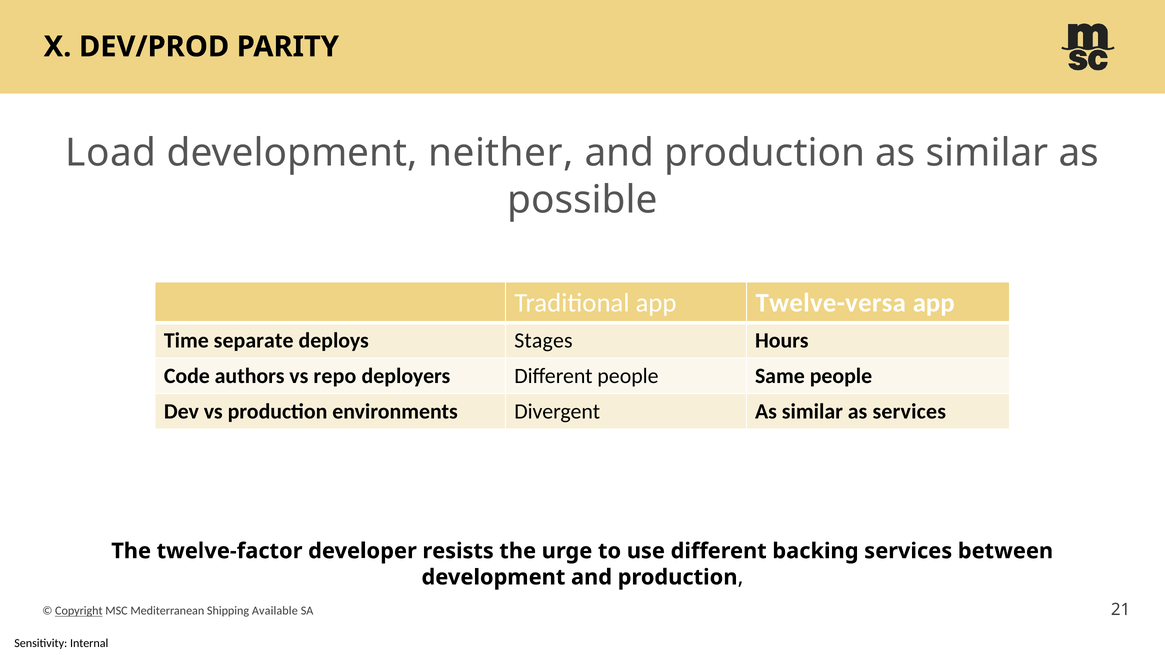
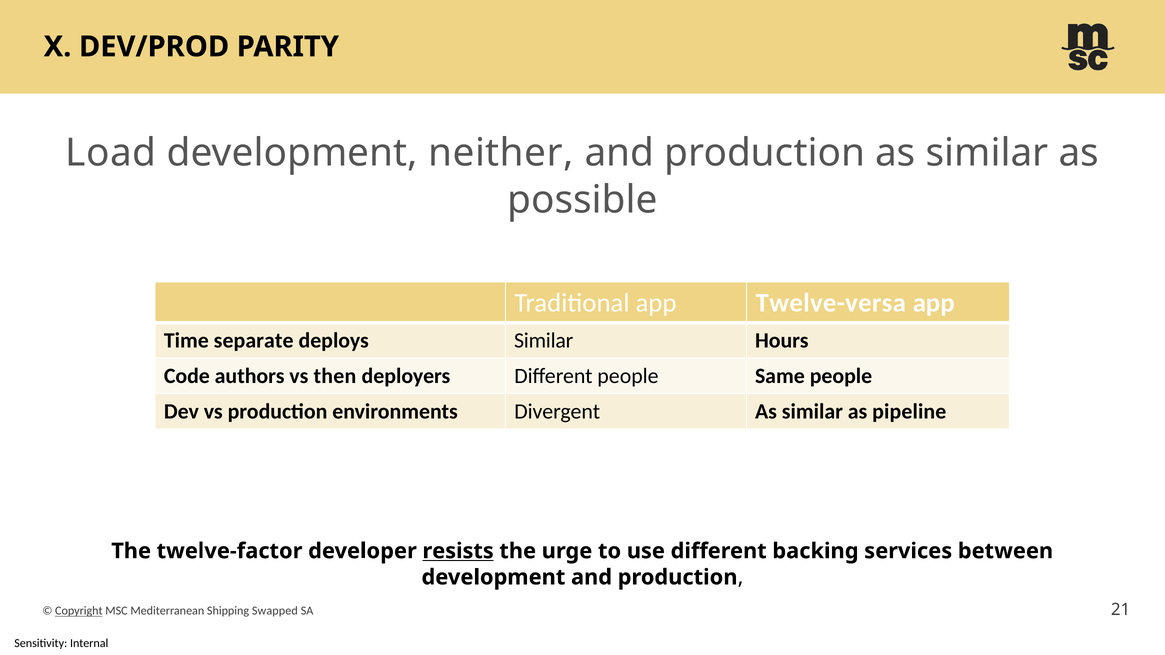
deploys Stages: Stages -> Similar (544, 341)
repo: repo -> then (335, 376)
as services: services -> pipeline (909, 412)
resists underline: none -> present (458, 551)
Available: Available -> Swapped (275, 611)
